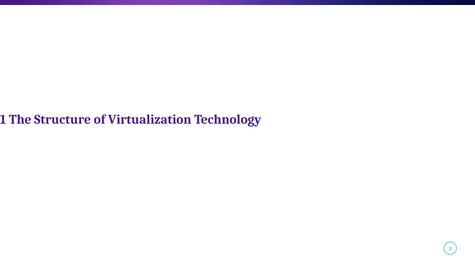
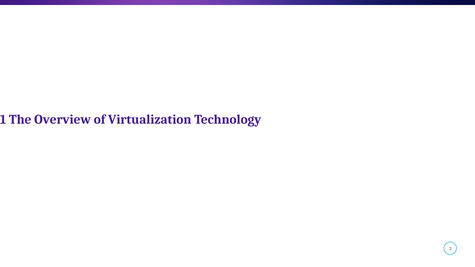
Structure: Structure -> Overview (63, 120)
